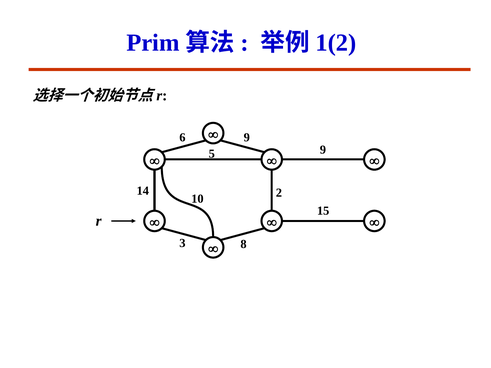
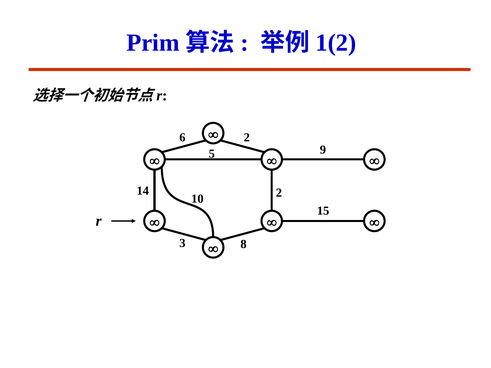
6 9: 9 -> 2 (247, 138)
